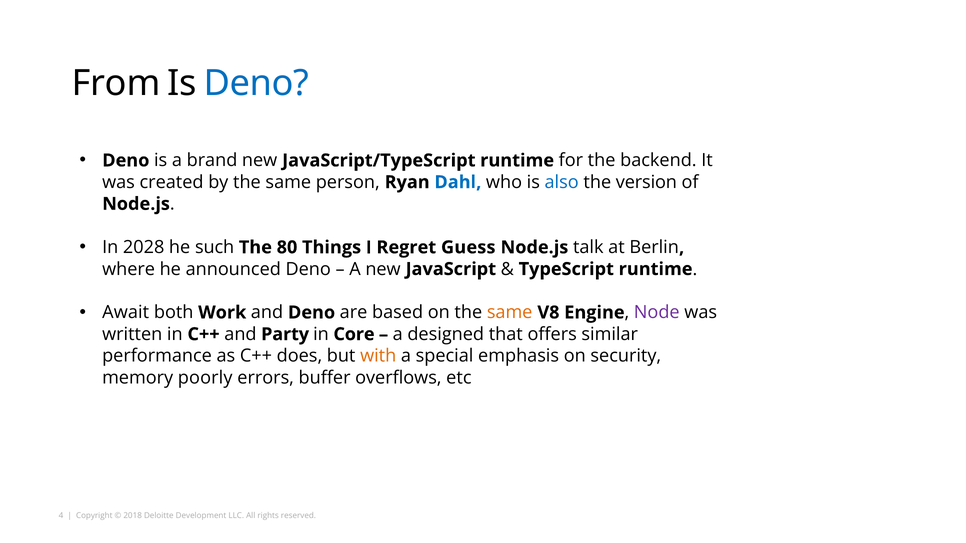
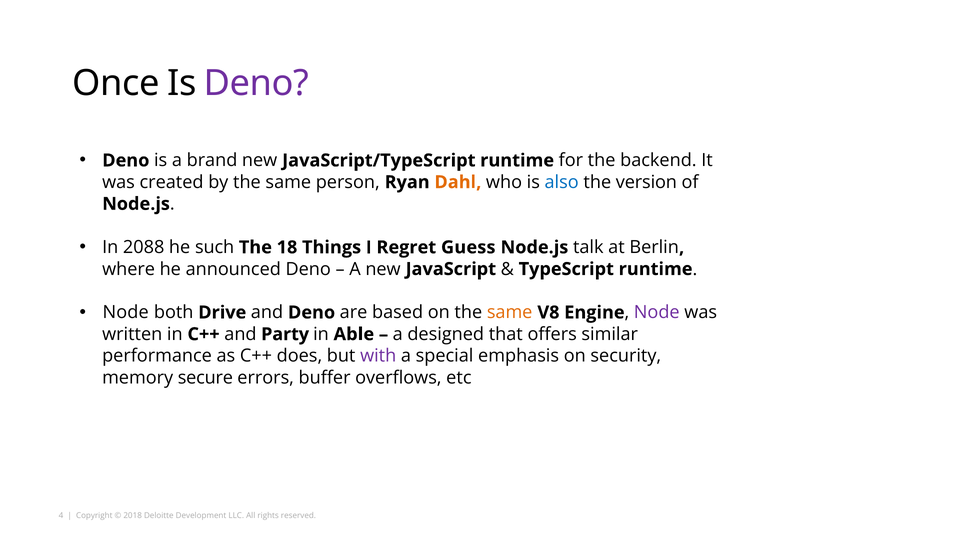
From: From -> Once (116, 83)
Deno colour: blue -> purple (256, 83)
Dahl colour: blue -> orange (458, 182)
2028: 2028 -> 2088 (144, 248)
80: 80 -> 18 (287, 248)
Await: Await -> Node (126, 313)
Work: Work -> Drive (222, 313)
Core: Core -> Able (354, 334)
with colour: orange -> purple (378, 356)
poorly: poorly -> secure (205, 378)
